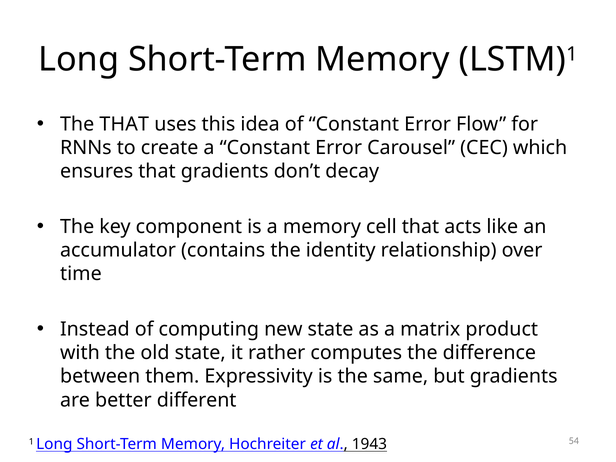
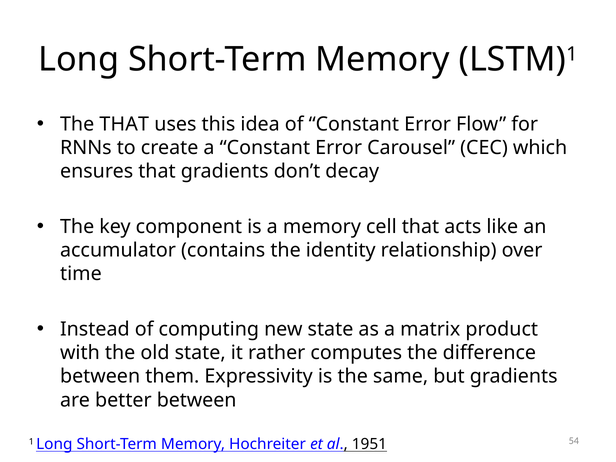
better different: different -> between (197, 400)
1943: 1943 -> 1951 (369, 444)
